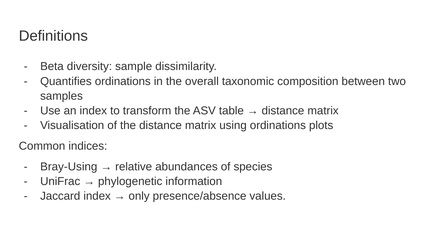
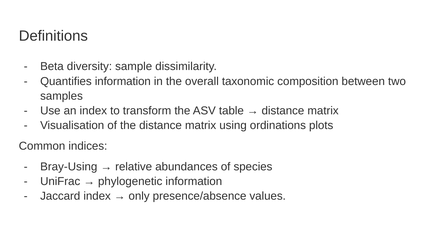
Quantifies ordinations: ordinations -> information (123, 81)
